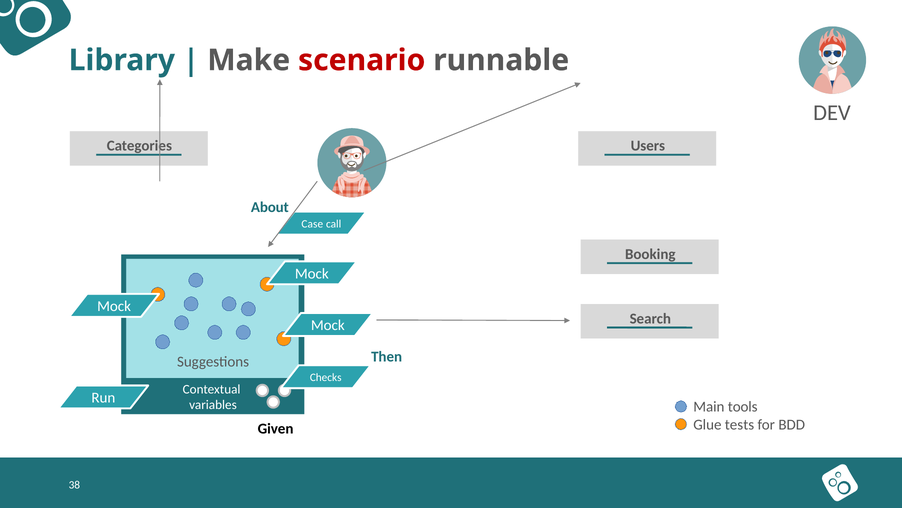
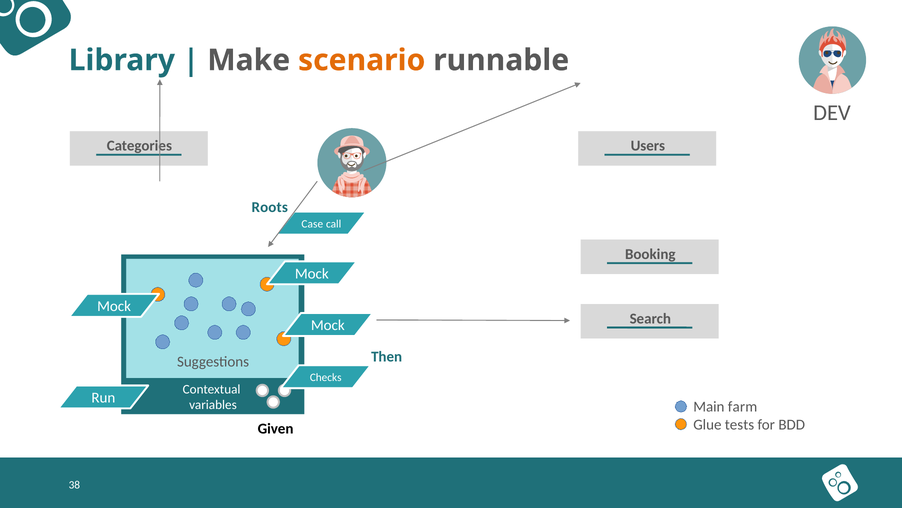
scenario colour: red -> orange (362, 60)
About: About -> Roots (270, 207)
tools: tools -> farm (743, 406)
